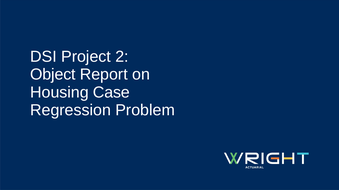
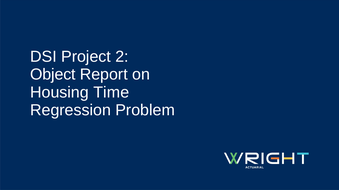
Case: Case -> Time (111, 93)
